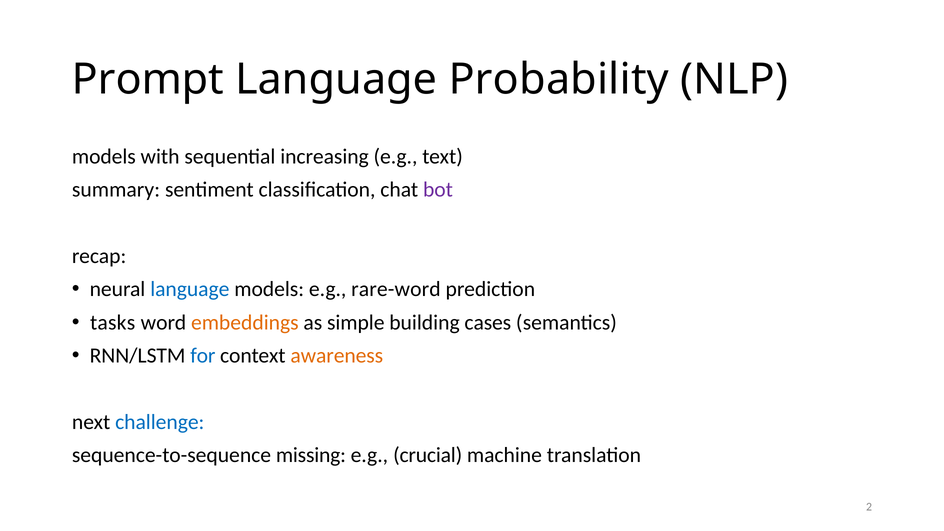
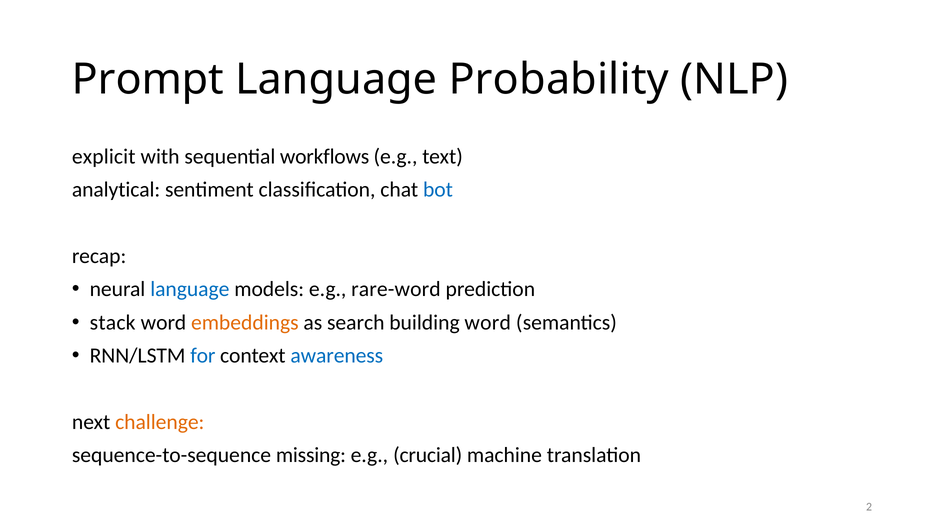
models: models -> explicit (104, 156)
increasing: increasing -> workflows (325, 156)
summary: summary -> analytical (116, 190)
bot colour: purple -> blue (438, 190)
tasks: tasks -> stack (113, 322)
simple: simple -> search (356, 322)
building cases: cases -> word (488, 322)
awareness colour: orange -> blue (337, 356)
challenge colour: blue -> orange (160, 422)
